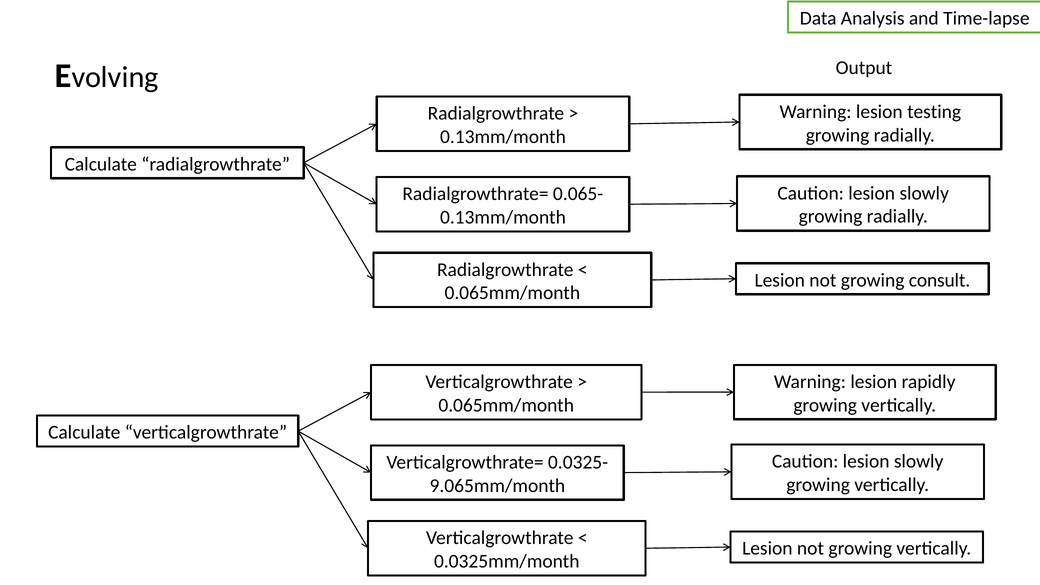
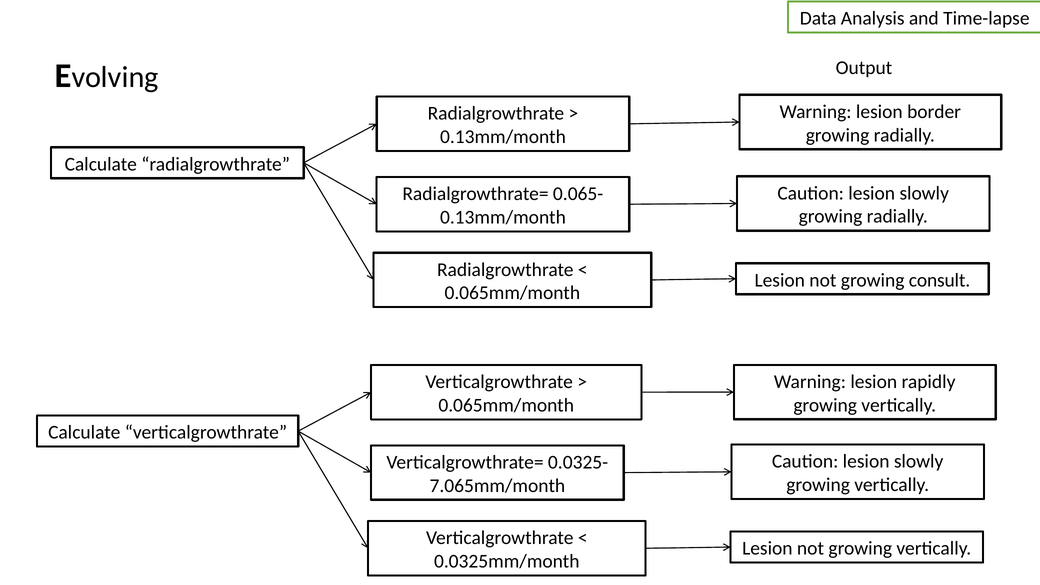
testing: testing -> border (934, 112)
9.065mm/month: 9.065mm/month -> 7.065mm/month (497, 486)
